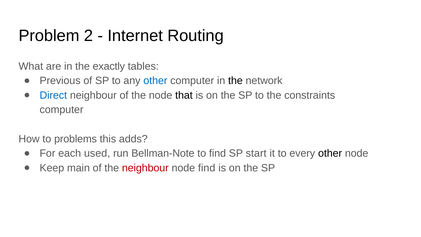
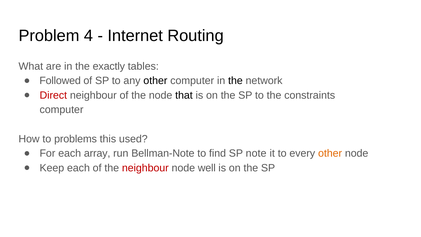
2: 2 -> 4 (88, 36)
Previous: Previous -> Followed (60, 81)
other colour: blue -> black (155, 81)
Direct colour: blue -> red (53, 95)
adds: adds -> used (133, 139)
used: used -> array (97, 153)
start: start -> note (256, 153)
other colour: black -> orange (330, 153)
Keep main: main -> each (78, 168)
node find: find -> well (207, 168)
